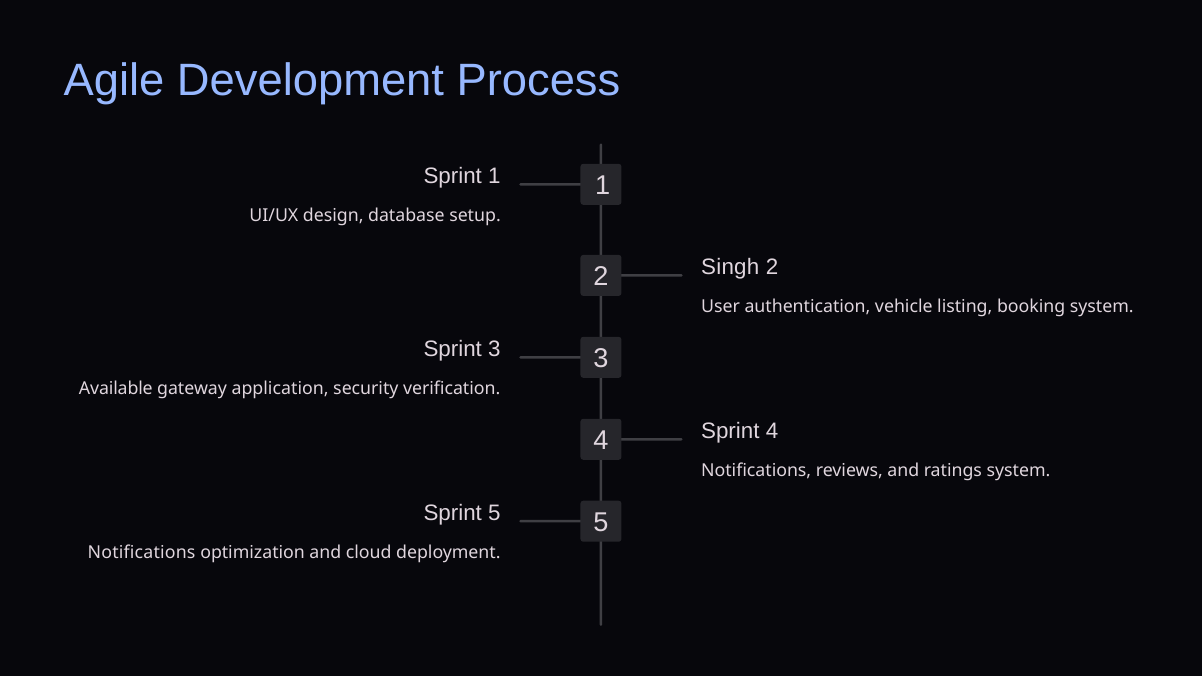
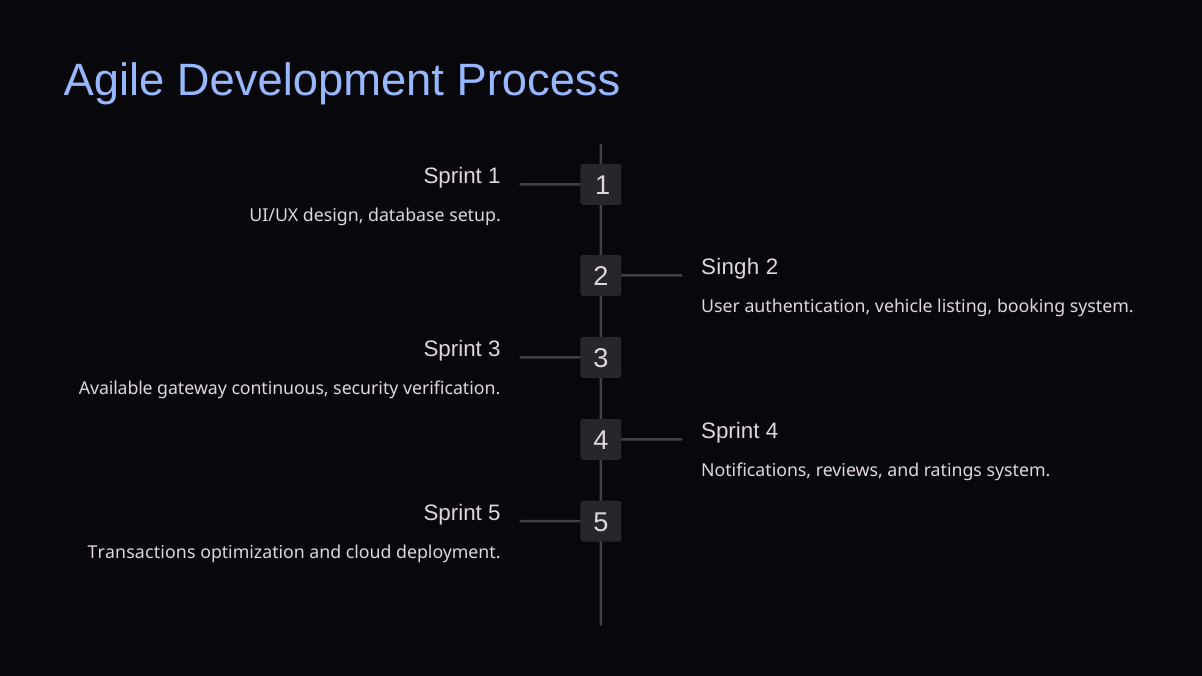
application: application -> continuous (280, 389)
Notifications: Notifications -> Transactions (142, 553)
